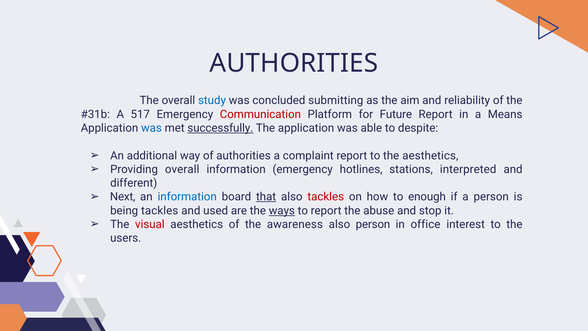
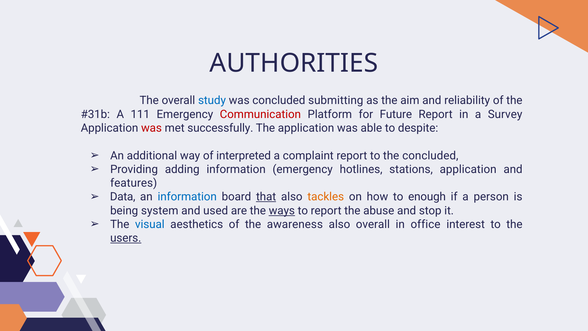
517: 517 -> 111 (140, 114)
Means: Means -> Survey (505, 114)
was colour: blue -> red (151, 128)
successfully underline: present -> none (220, 128)
of authorities: authorities -> interpreted (244, 156)
the aesthetics: aesthetics -> concluded (430, 156)
Providing overall: overall -> adding (182, 169)
stations interpreted: interpreted -> application (468, 169)
different: different -> features (134, 183)
Next: Next -> Data (123, 197)
tackles colour: red -> orange (326, 197)
being tackles: tackles -> system (160, 210)
visual colour: red -> blue (150, 224)
also person: person -> overall (373, 224)
users underline: none -> present (126, 238)
